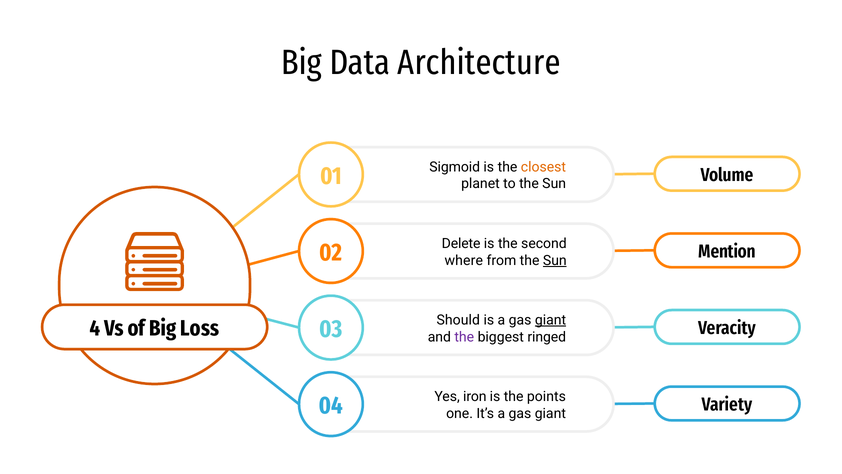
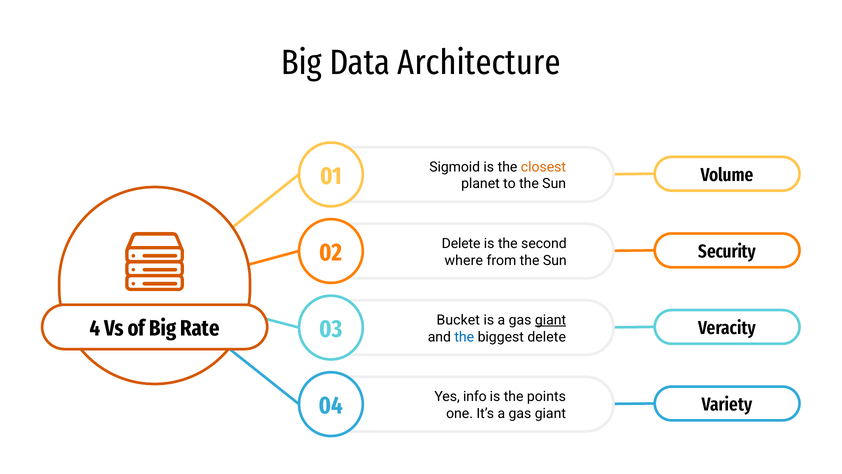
Mention: Mention -> Security (727, 251)
Sun underline: present -> none (555, 260)
Should: Should -> Bucket (458, 320)
Loss: Loss -> Rate (200, 328)
the colour: purple -> blue (464, 337)
biggest ringed: ringed -> delete (547, 337)
iron: iron -> info (475, 396)
